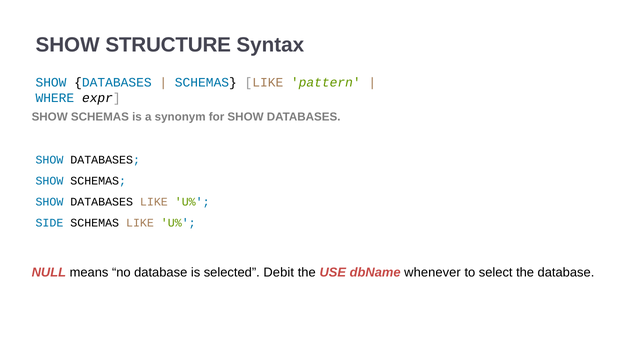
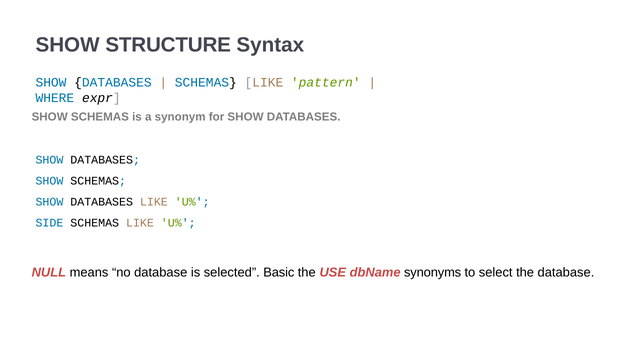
Debit: Debit -> Basic (279, 272)
whenever: whenever -> synonyms (433, 272)
